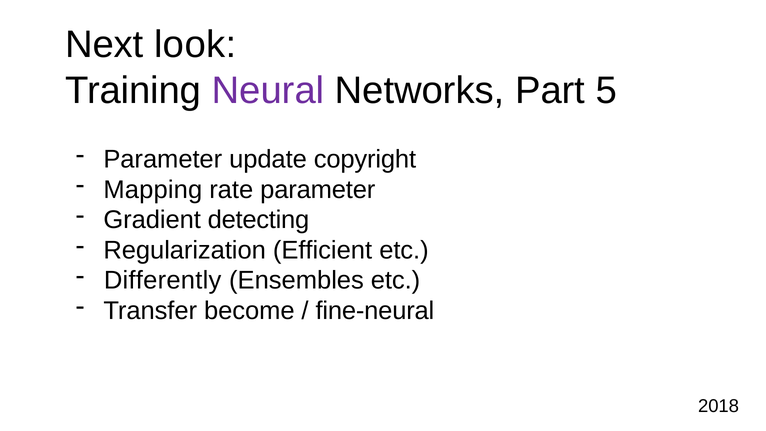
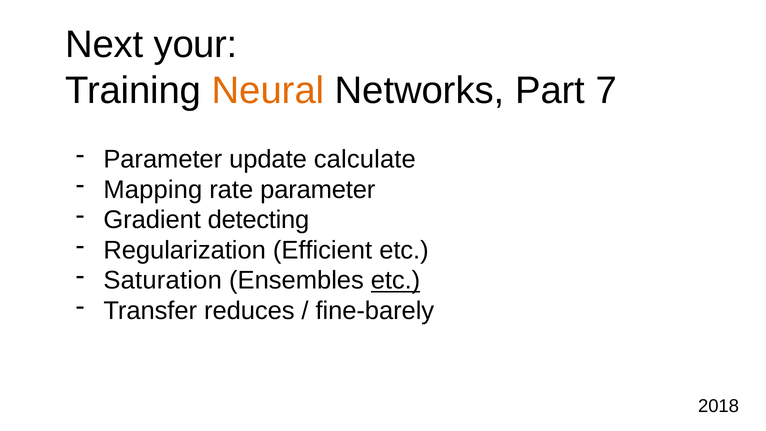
look: look -> your (196, 45)
Neural colour: purple -> orange (268, 91)
5: 5 -> 7 (606, 91)
copyright: copyright -> calculate (365, 159)
Differently: Differently -> Saturation (163, 280)
etc underline: none -> present (396, 280)
become: become -> reduces (249, 311)
fine-neural: fine-neural -> fine-barely (375, 311)
